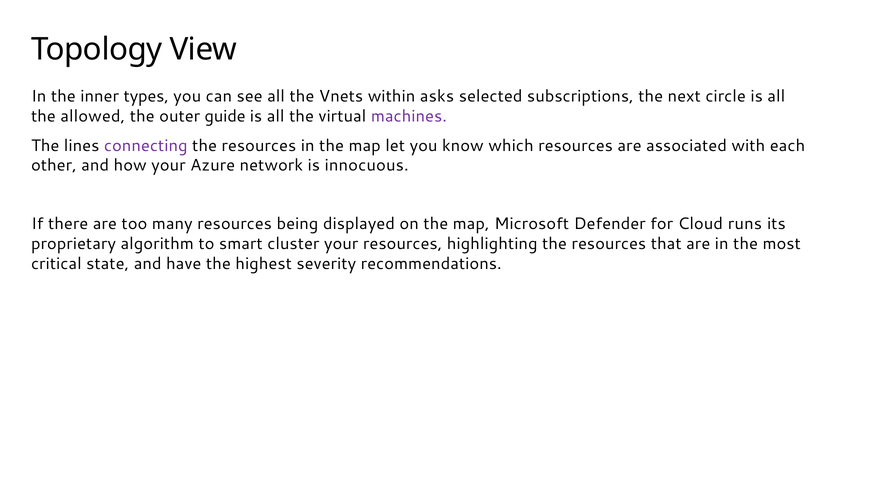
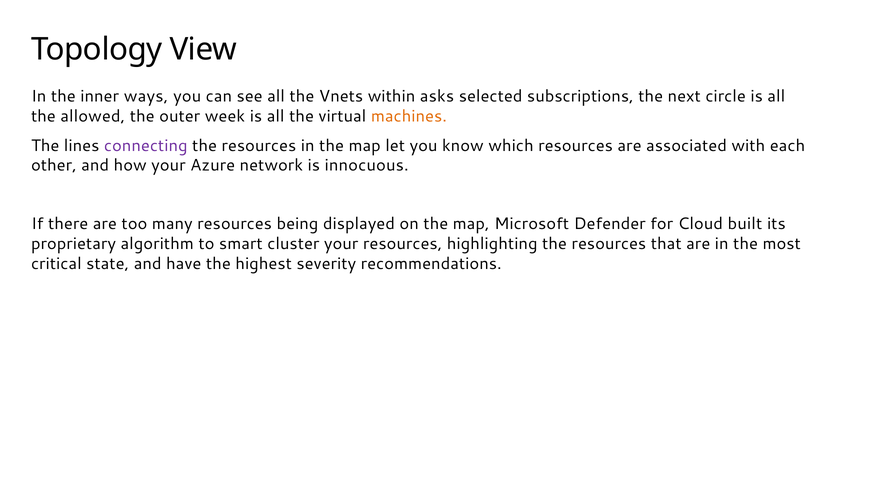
types: types -> ways (146, 96)
guide: guide -> week (225, 116)
machines colour: purple -> orange (409, 116)
runs: runs -> built (745, 224)
